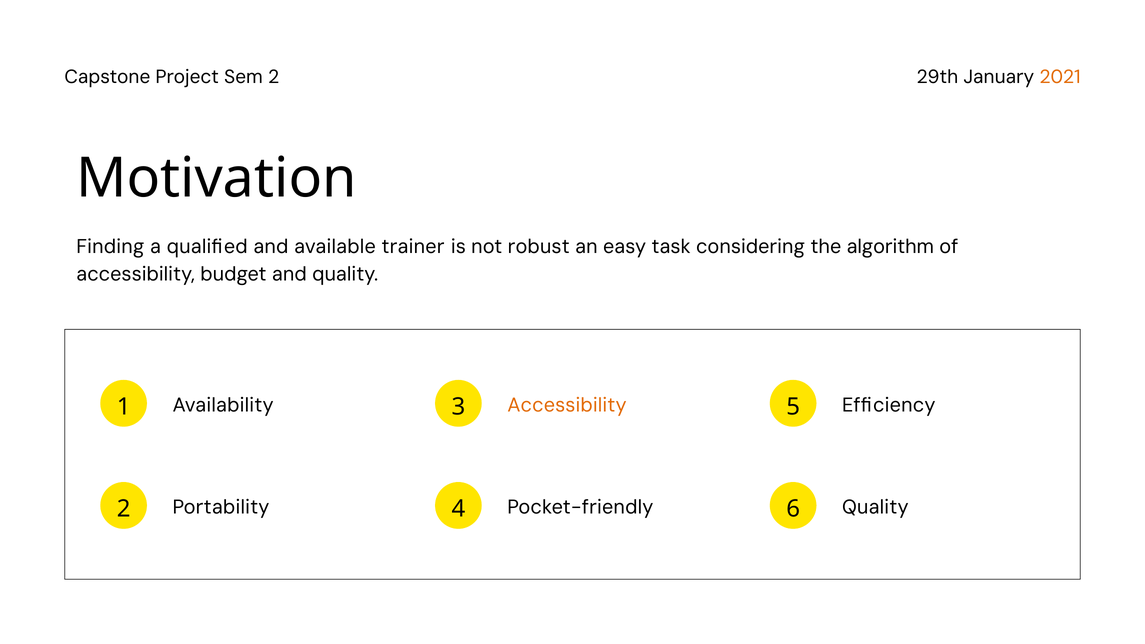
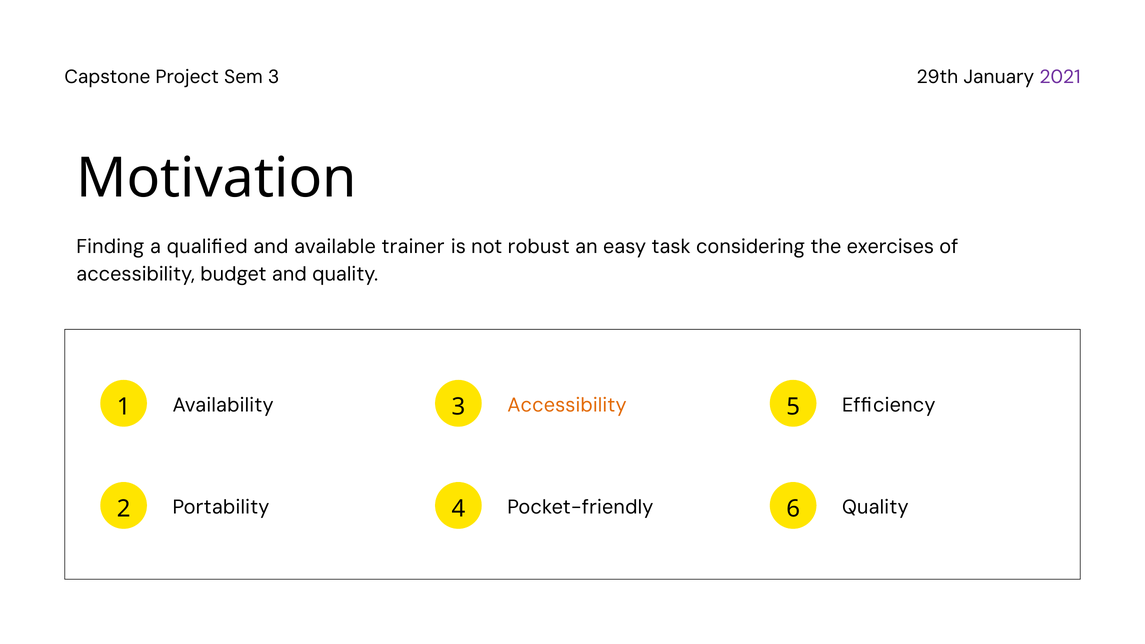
Sem 2: 2 -> 3 (274, 77)
2021 colour: orange -> purple (1060, 77)
algorithm: algorithm -> exercises (890, 247)
